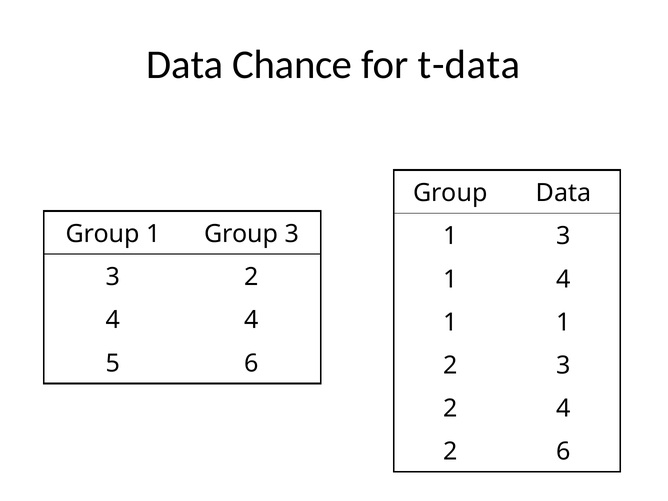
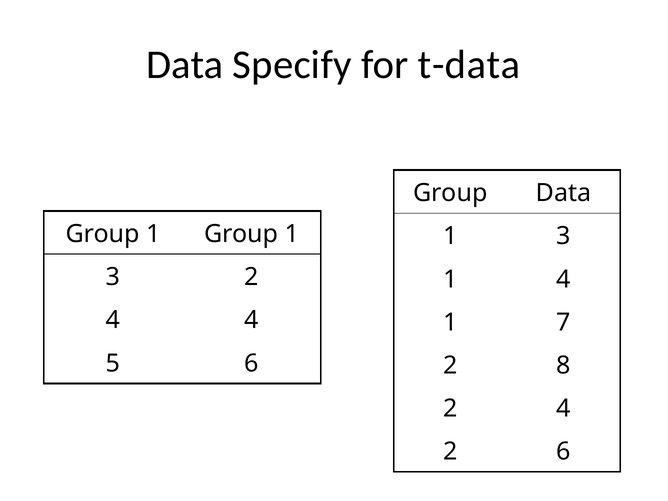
Chance: Chance -> Specify (292, 65)
1 Group 3: 3 -> 1 (292, 234)
1 1: 1 -> 7 (564, 322)
2 3: 3 -> 8 (564, 366)
